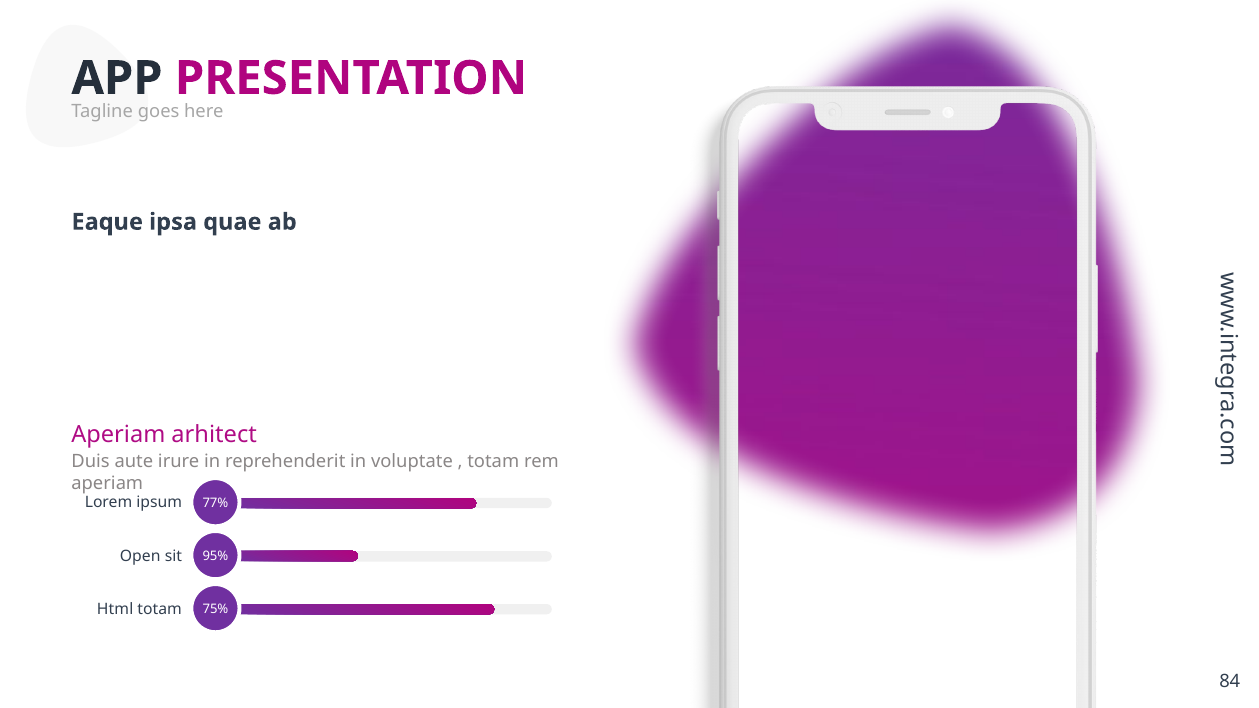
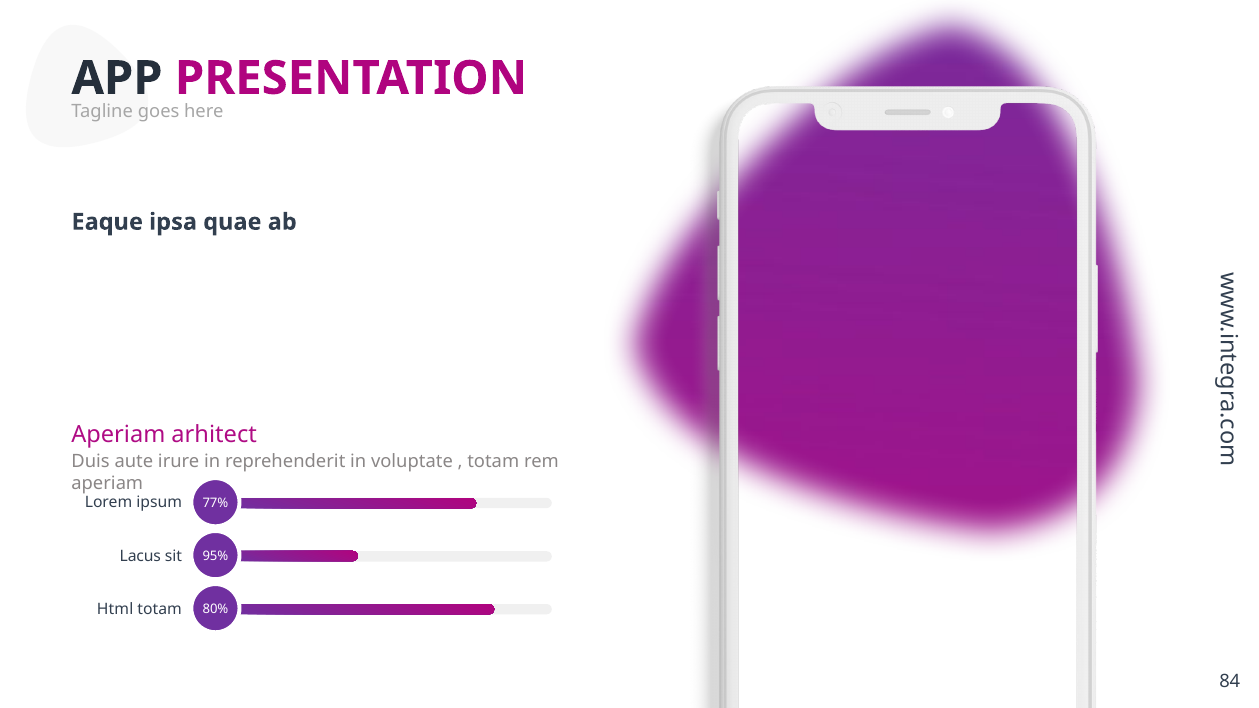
Open: Open -> Lacus (140, 556)
75%: 75% -> 80% (215, 609)
